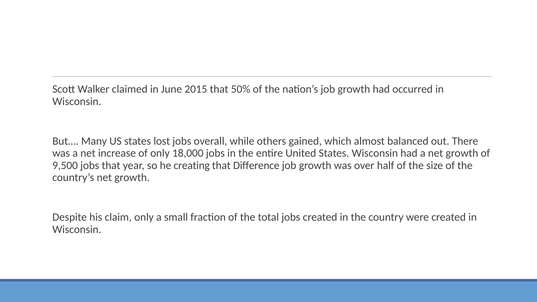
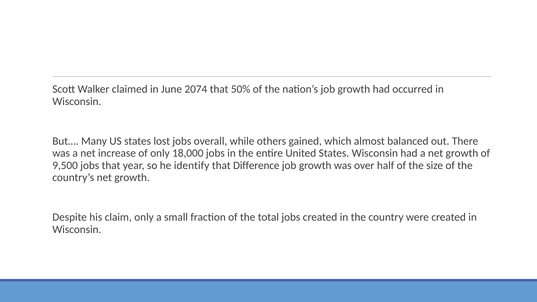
2015: 2015 -> 2074 (196, 89)
creating: creating -> identify (192, 165)
